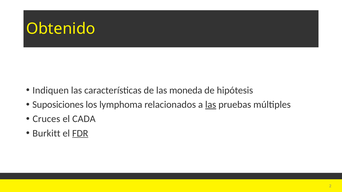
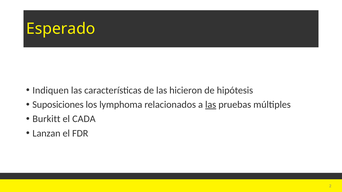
Obtenido: Obtenido -> Esperado (61, 29)
moneda: moneda -> hicieron (186, 90)
Cruces: Cruces -> Burkitt (46, 119)
Burkitt: Burkitt -> Lanzan (46, 133)
FDR underline: present -> none (80, 133)
